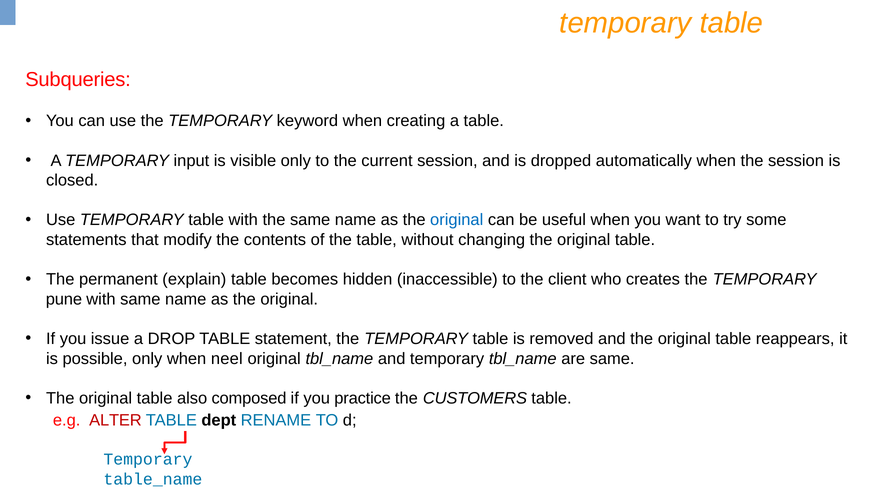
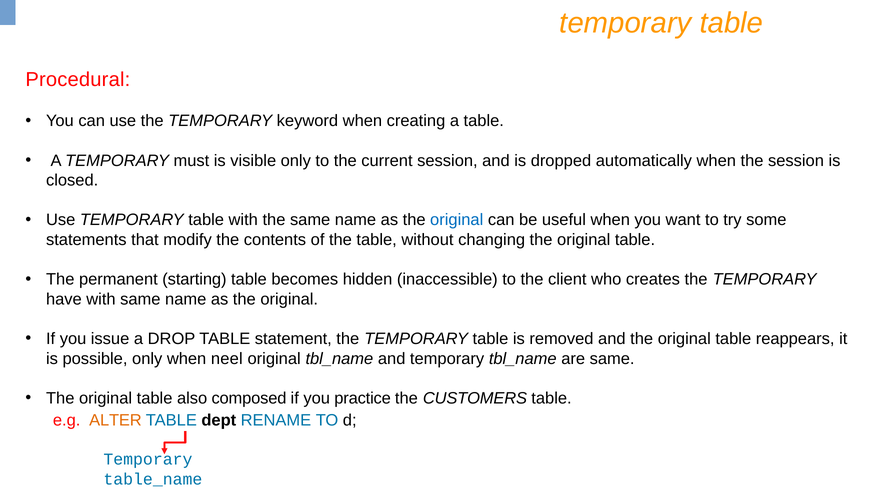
Subqueries: Subqueries -> Procedural (78, 80)
input: input -> must (191, 161)
explain: explain -> starting (194, 279)
pune: pune -> have (64, 299)
ALTER colour: red -> orange (115, 420)
